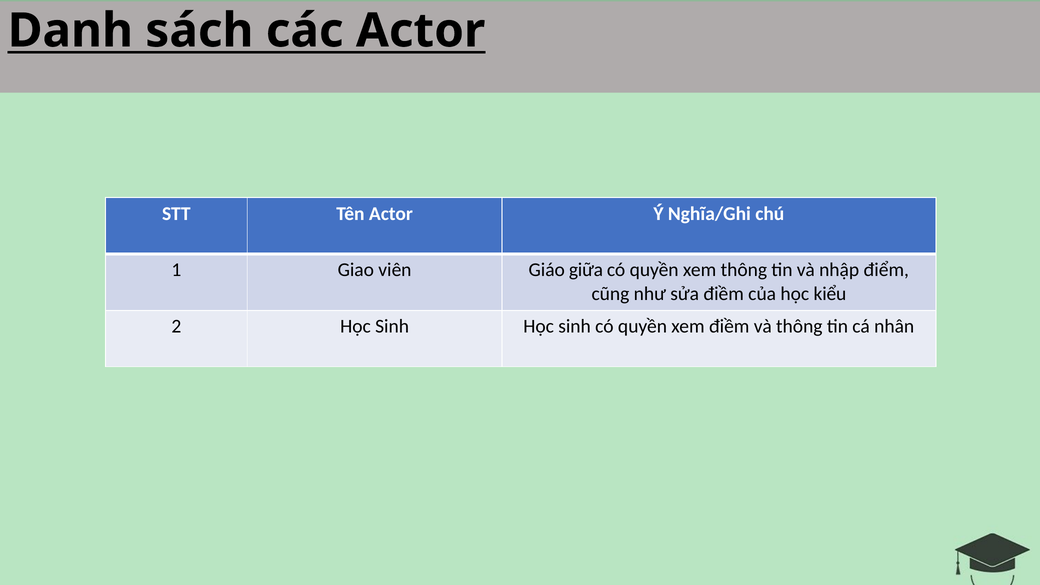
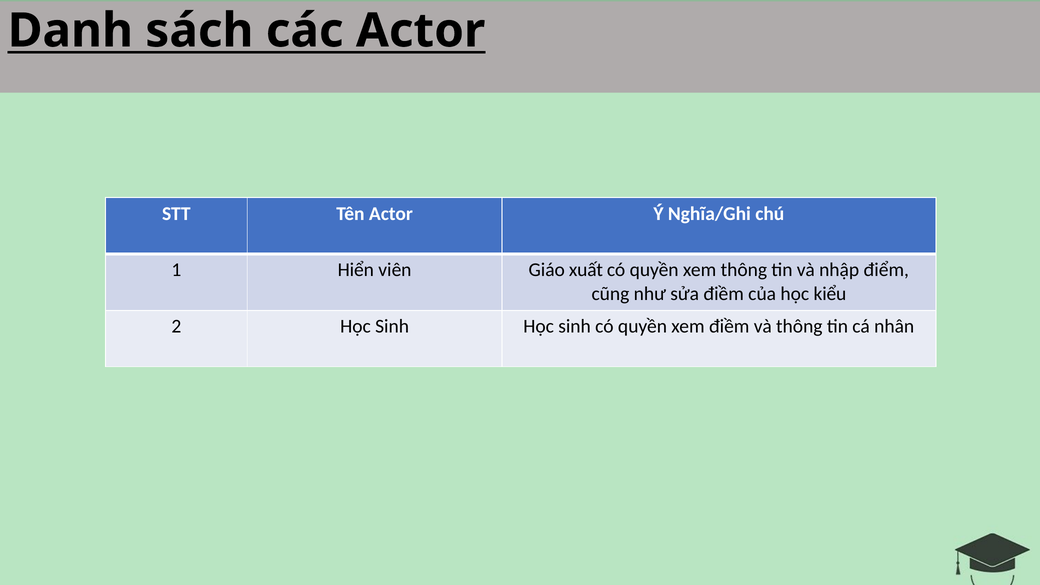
Giao: Giao -> Hiển (356, 270)
giữa: giữa -> xuất (586, 270)
